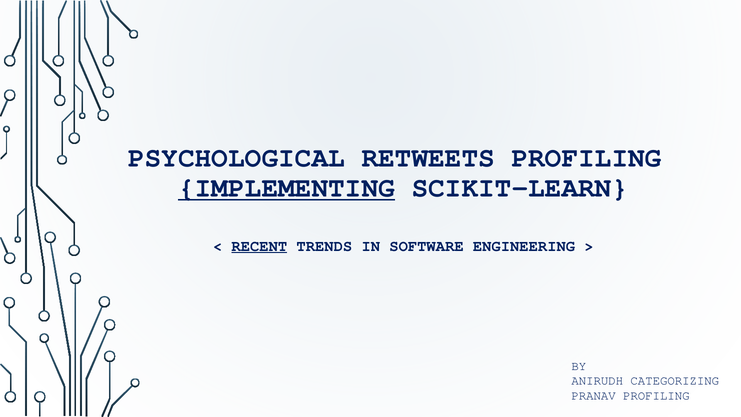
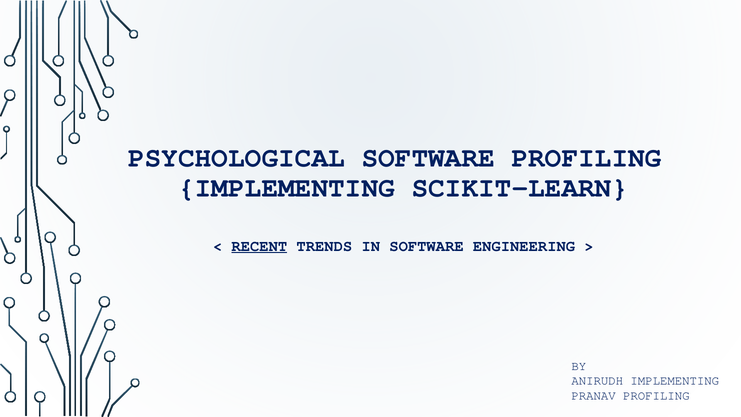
PSYCHOLOGICAL RETWEETS: RETWEETS -> SOFTWARE (428, 158)
IMPLEMENTING underline: present -> none (287, 188)
ANIRUDH CATEGORIZING: CATEGORIZING -> IMPLEMENTING (675, 381)
